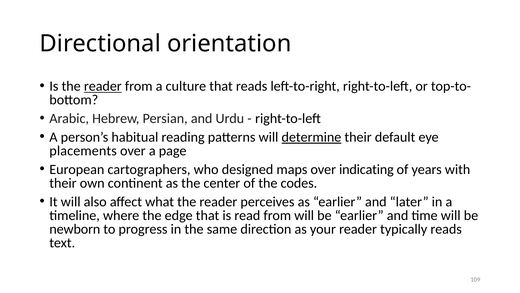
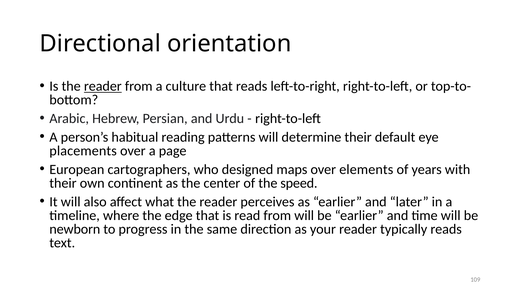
determine underline: present -> none (311, 137)
indicating: indicating -> elements (366, 169)
codes: codes -> speed (299, 183)
